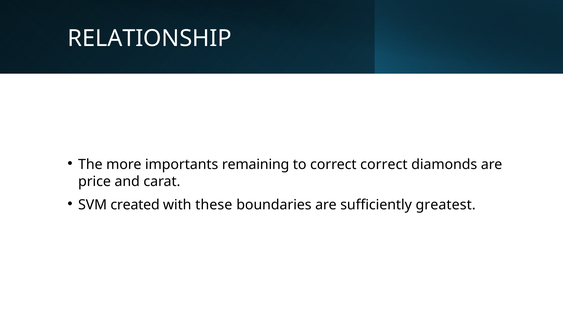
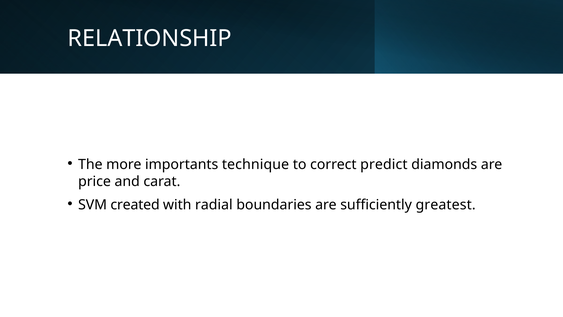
remaining: remaining -> technique (256, 164)
correct correct: correct -> predict (384, 164)
these: these -> radial (214, 205)
